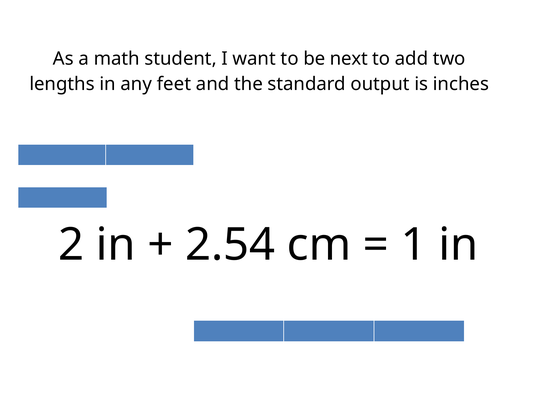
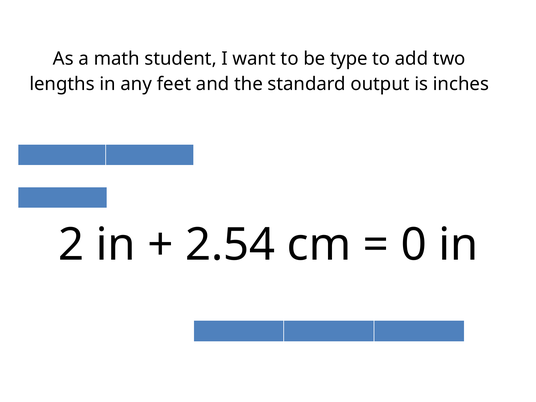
next: next -> type (349, 59)
1: 1 -> 0 (414, 245)
